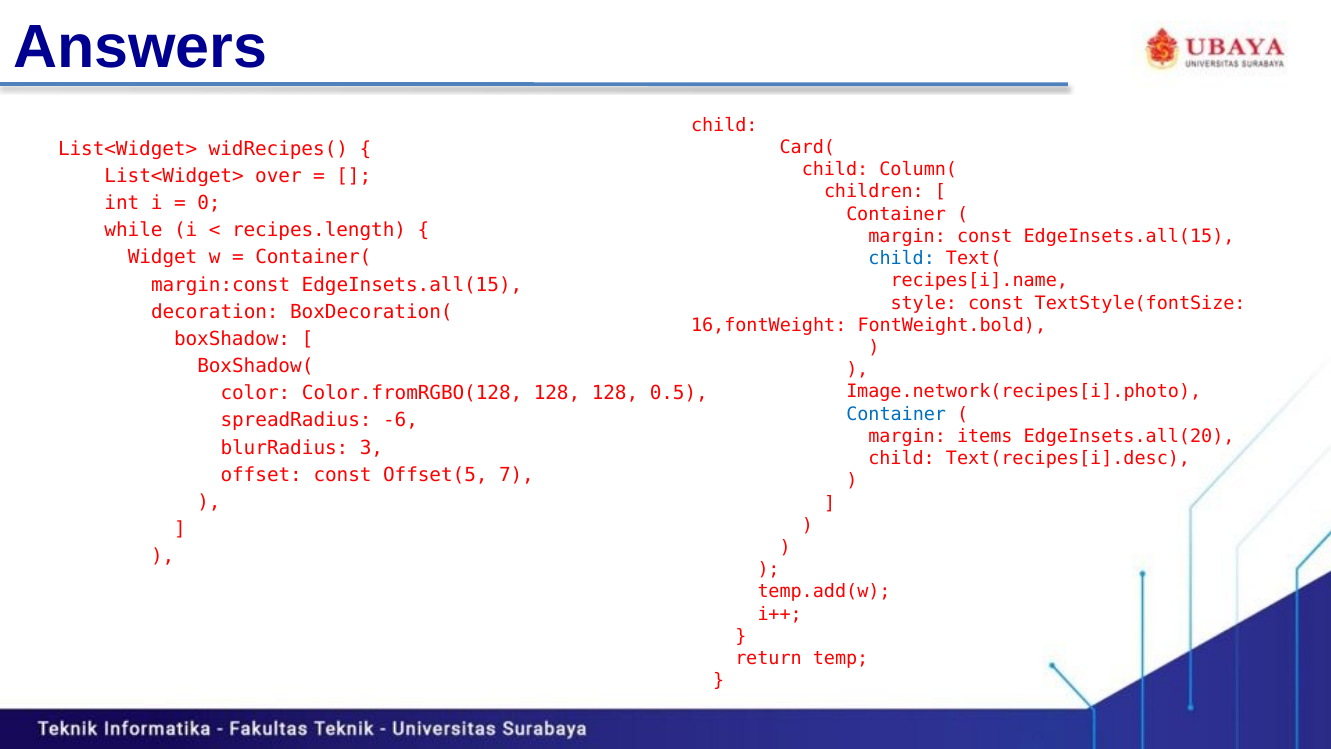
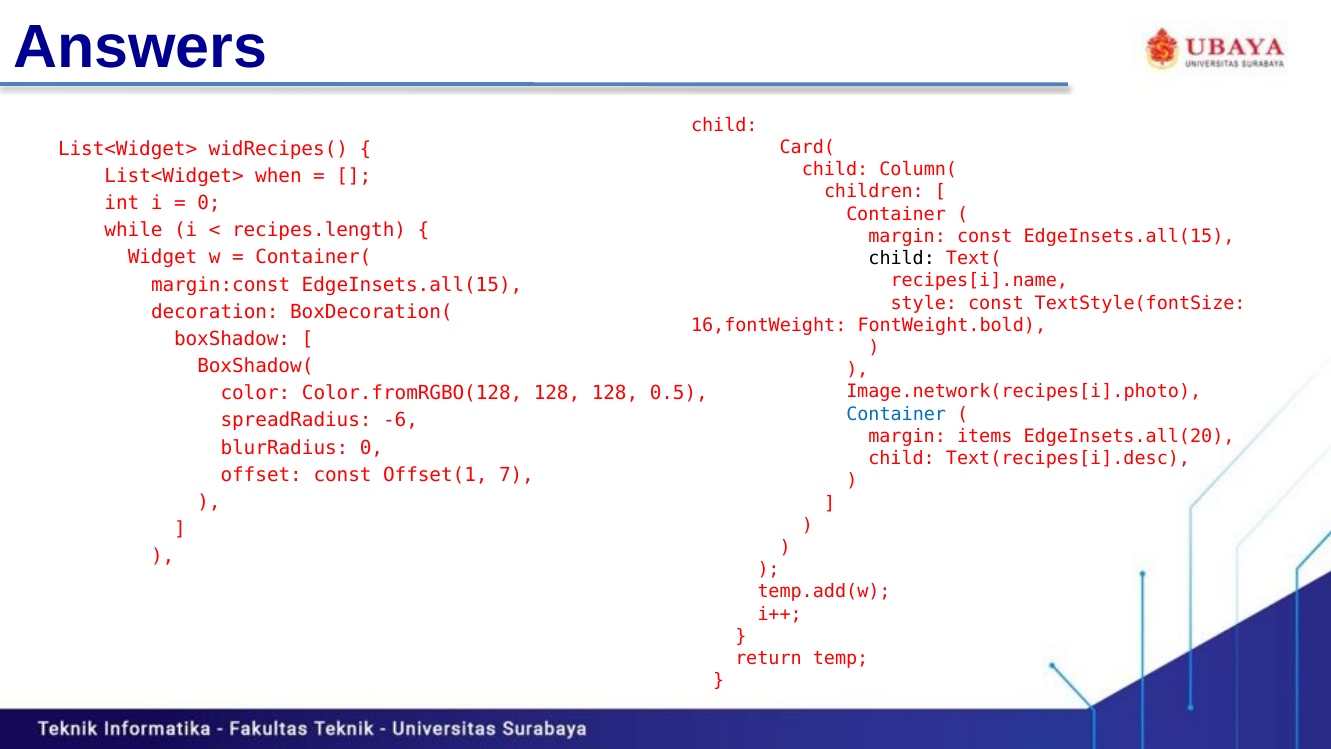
over: over -> when (278, 176)
child colour: blue -> black (902, 258)
blurRadius 3: 3 -> 0 (371, 448)
Offset(5: Offset(5 -> Offset(1 (435, 475)
